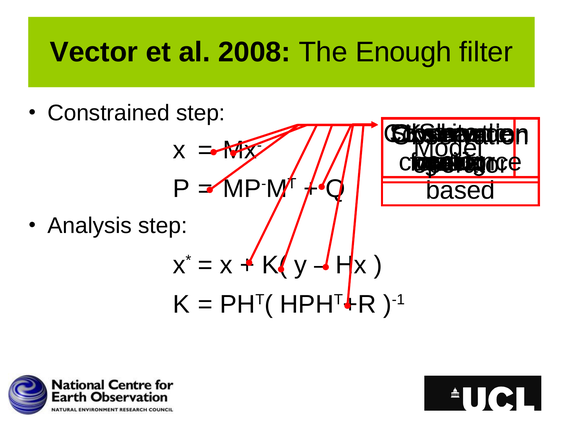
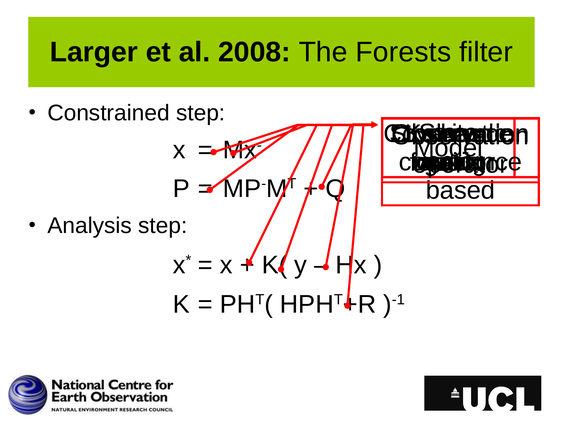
Vector: Vector -> Larger (94, 52)
Enough: Enough -> Forests (403, 52)
